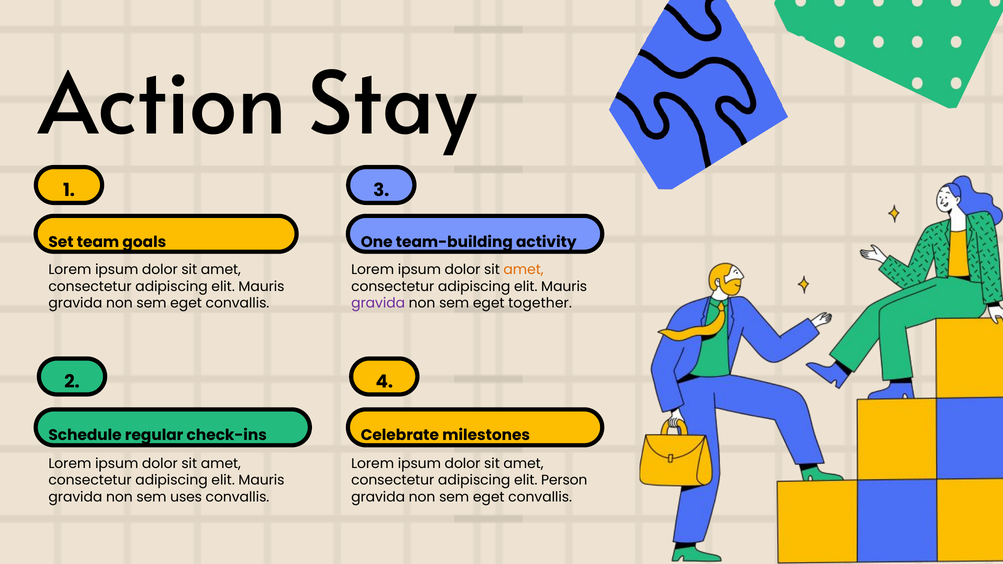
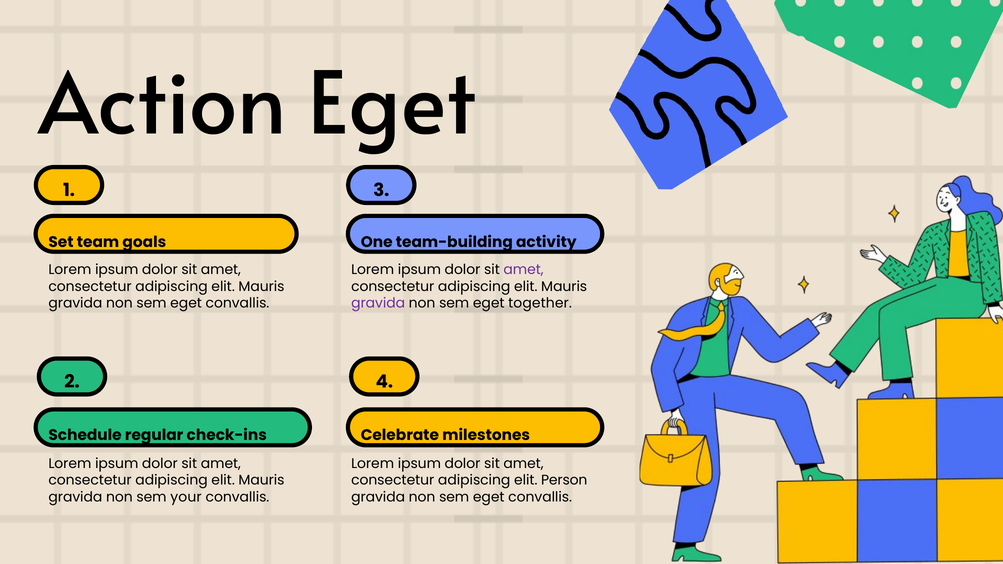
Action Stay: Stay -> Eget (392, 105)
amet colour: orange -> purple (524, 270)
uses: uses -> your (186, 497)
